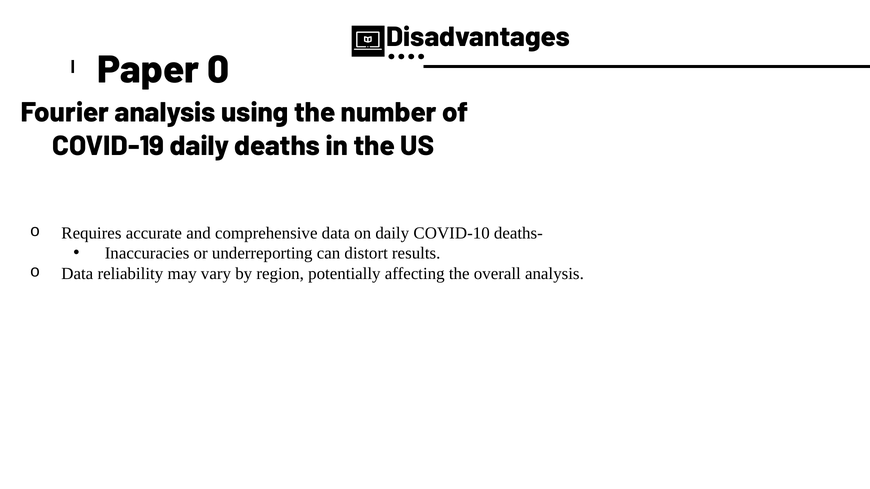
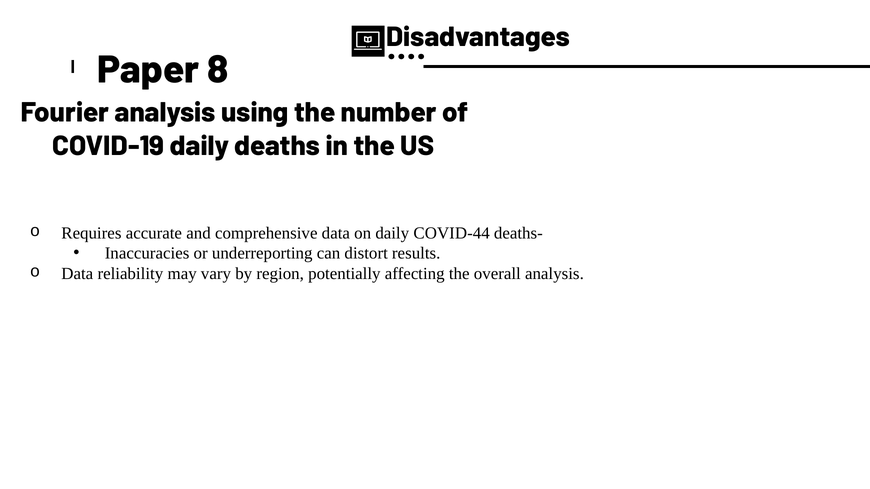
0: 0 -> 8 (218, 70)
COVID-10: COVID-10 -> COVID-44 (452, 233)
